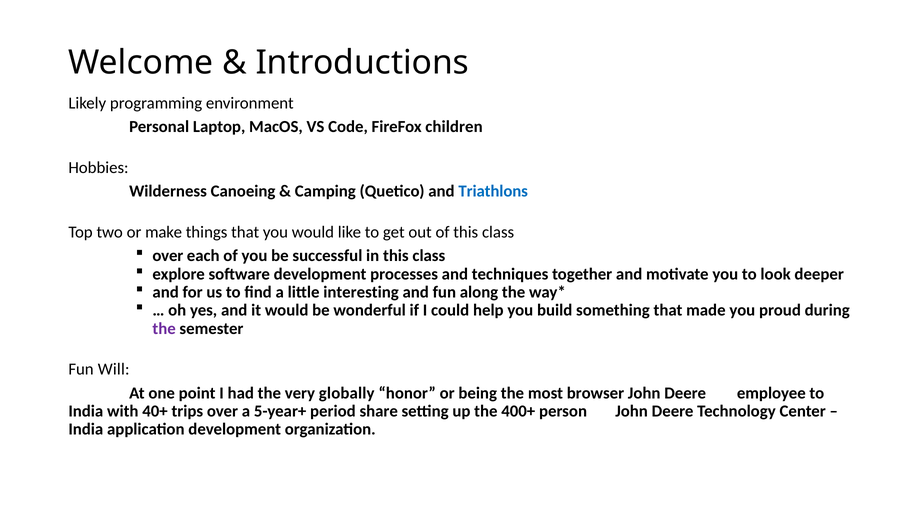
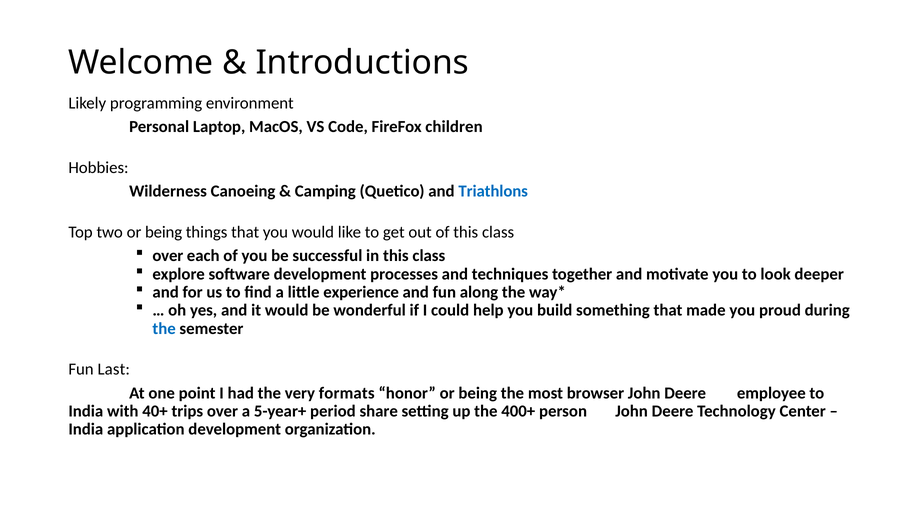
two or make: make -> being (164, 232)
interesting: interesting -> experience (361, 292)
the colour: purple -> blue (164, 328)
Will: Will -> Last (114, 369)
globally: globally -> formats (347, 393)
